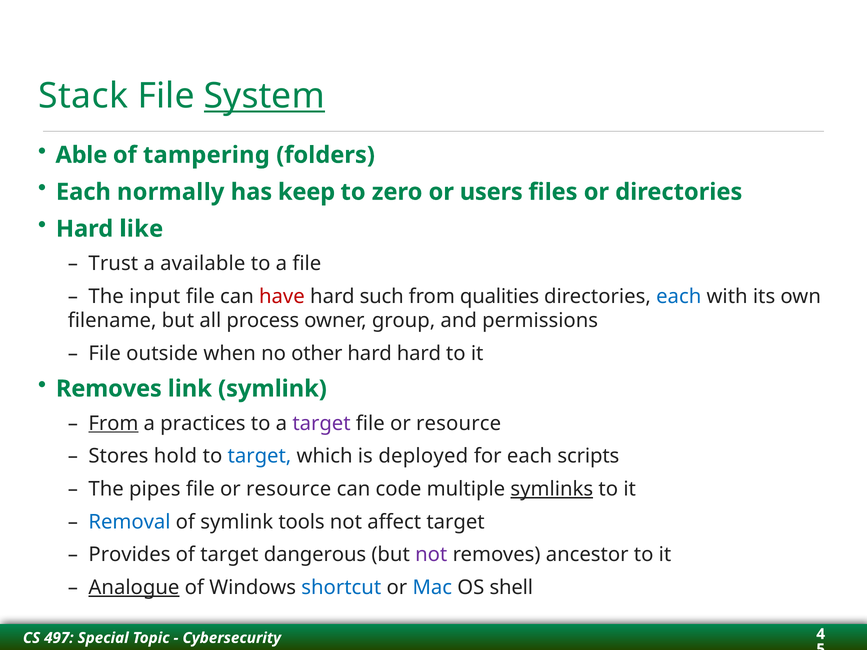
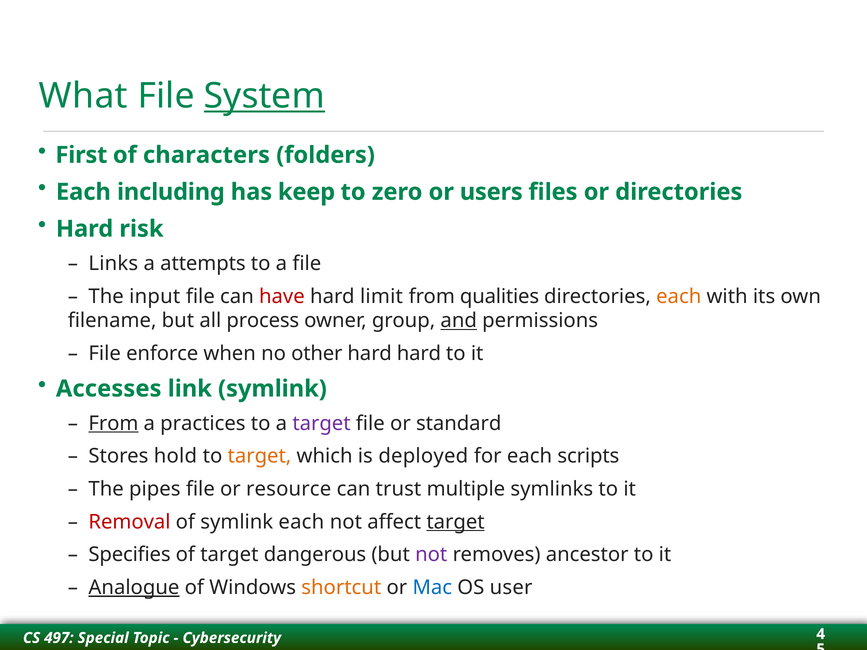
Stack: Stack -> What (83, 96)
Able: Able -> First (81, 155)
tampering: tampering -> characters (206, 155)
normally: normally -> including (171, 192)
like: like -> risk (141, 229)
Trust: Trust -> Links (113, 264)
available: available -> attempts (203, 264)
such: such -> limit (381, 296)
each colour: blue -> orange (679, 296)
and underline: none -> present (459, 321)
outside: outside -> enforce (162, 354)
Removes: Removes -> Accesses (109, 389)
resource: resource -> standard (459, 424)
target colour: blue -> orange (259, 456)
code: code -> trust (398, 489)
symlinks underline: present -> none (552, 489)
Removal colour: blue -> red (130, 522)
symlink tools: tools -> each (301, 522)
target underline: none -> present (456, 522)
Provides: Provides -> Specifies (130, 555)
shortcut colour: blue -> orange (341, 588)
shell: shell -> user (511, 588)
